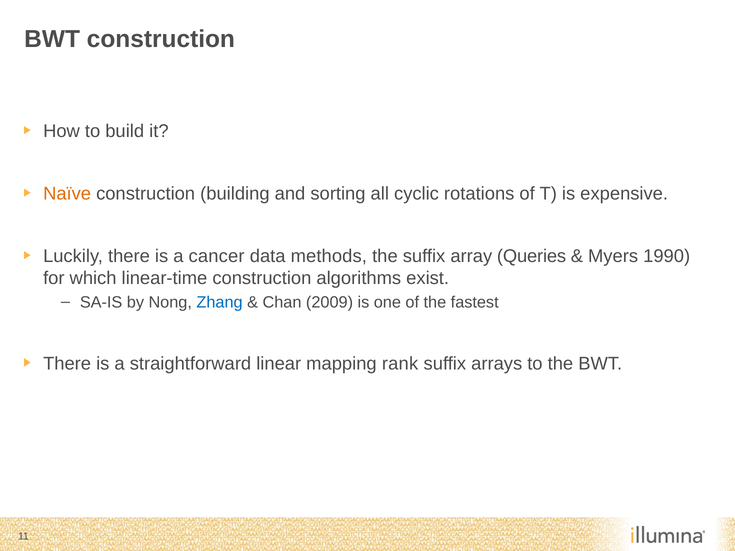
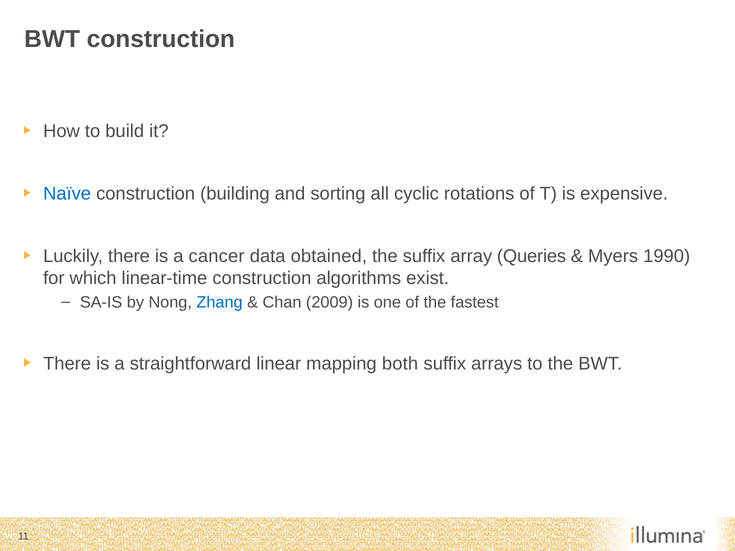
Naïve colour: orange -> blue (67, 194)
methods: methods -> obtained (329, 256)
rank: rank -> both (400, 364)
